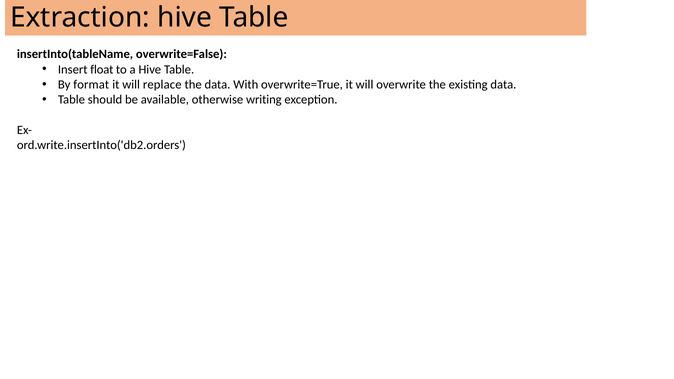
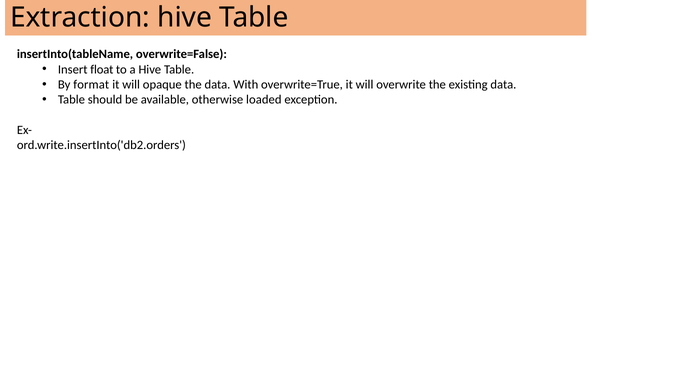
replace: replace -> opaque (162, 85)
writing: writing -> loaded (264, 100)
